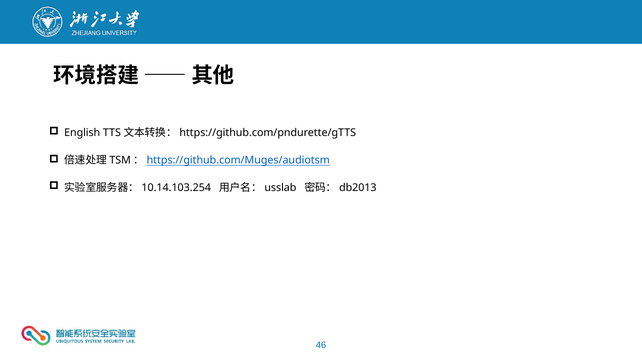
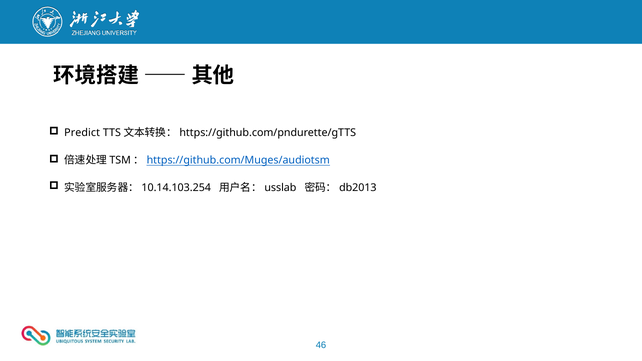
English: English -> Predict (82, 133)
